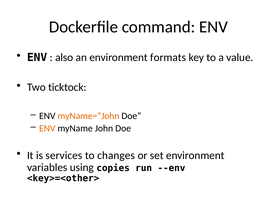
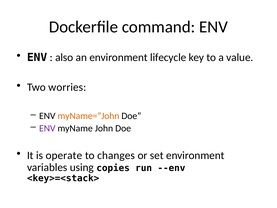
formats: formats -> lifecycle (168, 57)
ticktock: ticktock -> worries (67, 87)
ENV colour: orange -> purple (47, 128)
services: services -> operate (64, 155)
<key>=<other>: <key>=<other> -> <key>=<stack> (63, 178)
